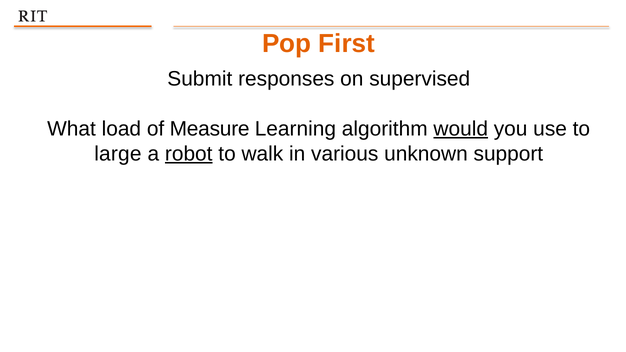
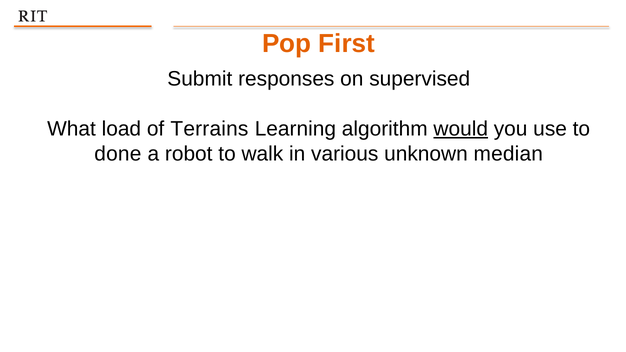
Measure: Measure -> Terrains (209, 129)
large: large -> done (118, 154)
robot underline: present -> none (189, 154)
support: support -> median (508, 154)
